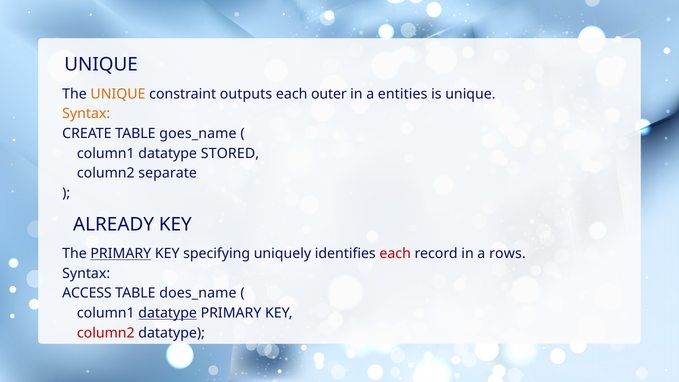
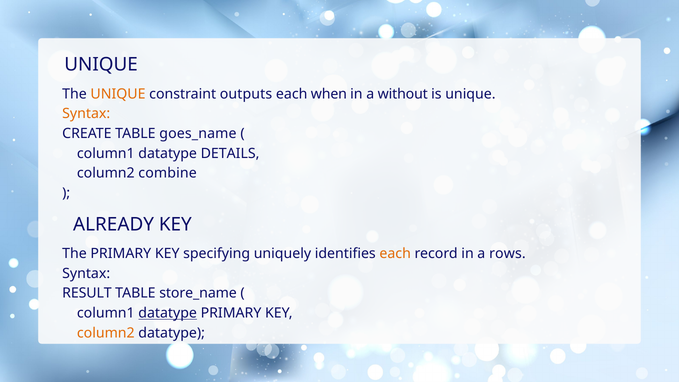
outer: outer -> when (329, 94)
entities: entities -> without (403, 94)
STORED: STORED -> DETAILS (230, 153)
separate: separate -> combine (168, 173)
PRIMARY underline: present -> none (121, 254)
each colour: red -> orange (395, 254)
ACCESS: ACCESS -> RESULT (87, 293)
does_name: does_name -> store_name (198, 293)
column2 colour: red -> orange (106, 333)
